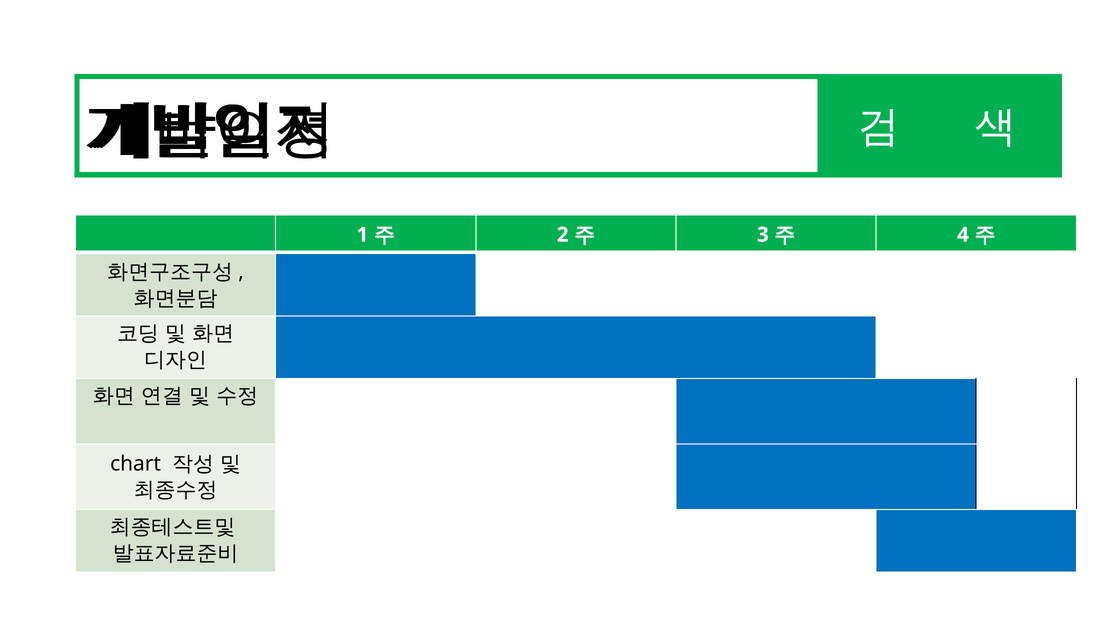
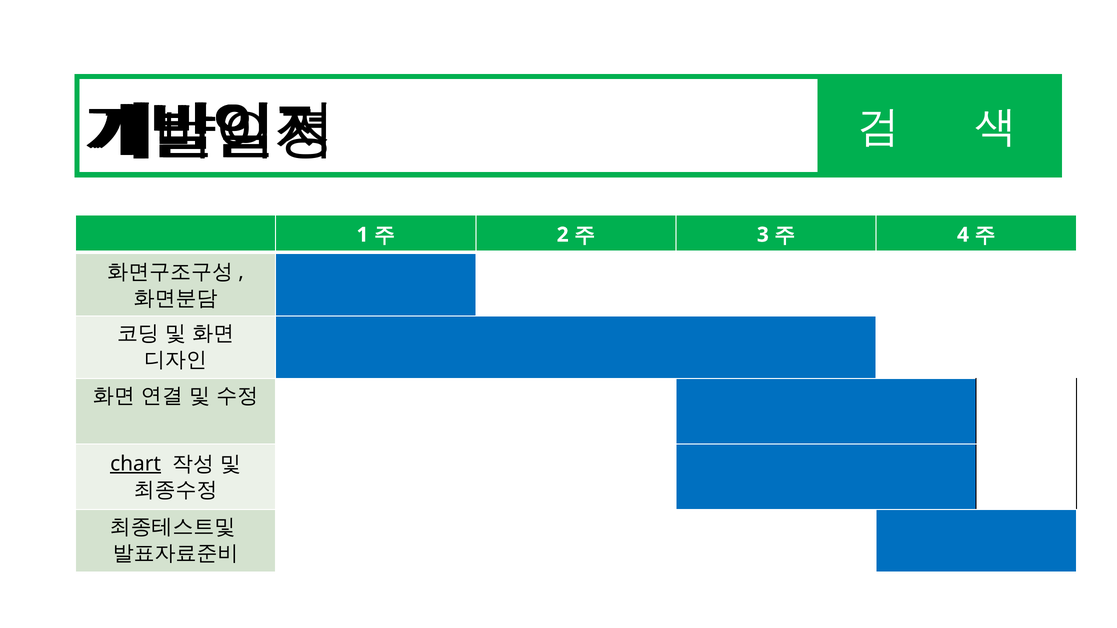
chart underline: none -> present (136, 464)
